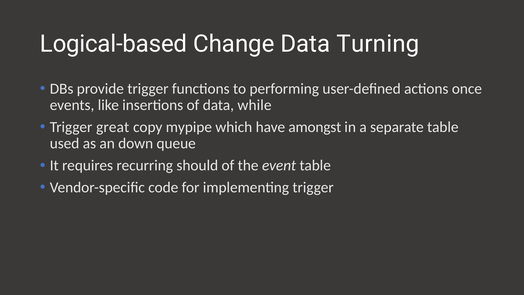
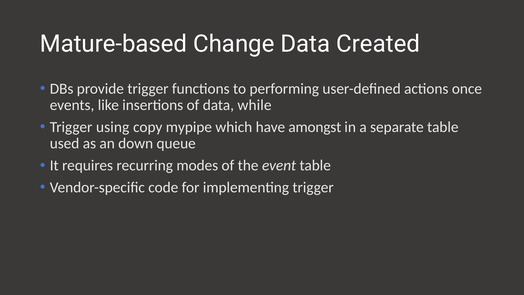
Logical-based: Logical-based -> Mature-based (113, 44)
Turning: Turning -> Created (378, 44)
great: great -> using (113, 127)
should: should -> modes (197, 165)
